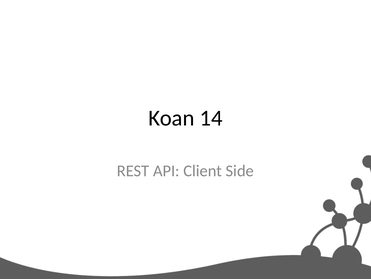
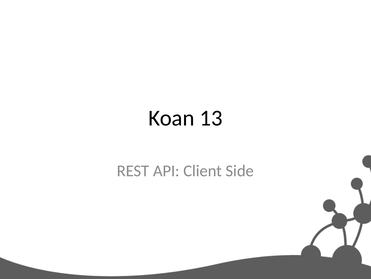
14: 14 -> 13 (211, 118)
